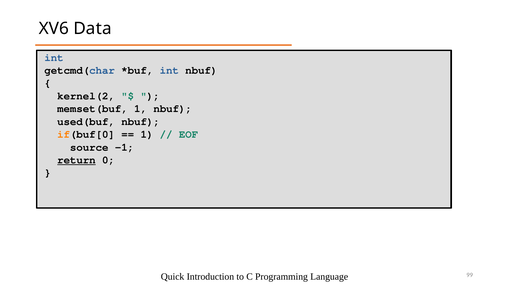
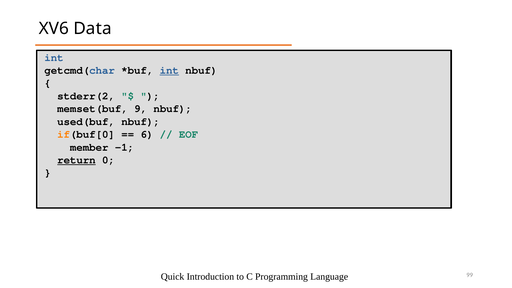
int underline: none -> present (169, 70)
kernel(2: kernel(2 -> stderr(2 (86, 96)
memset(buf 1: 1 -> 9 (141, 109)
1: 1 -> 6 (147, 134)
source: source -> member (89, 147)
